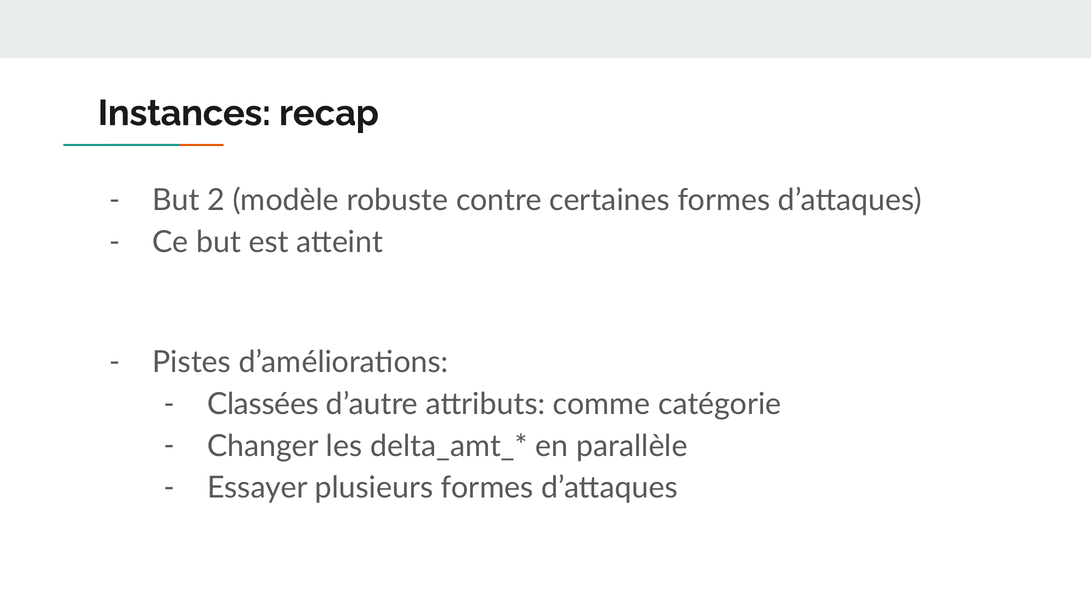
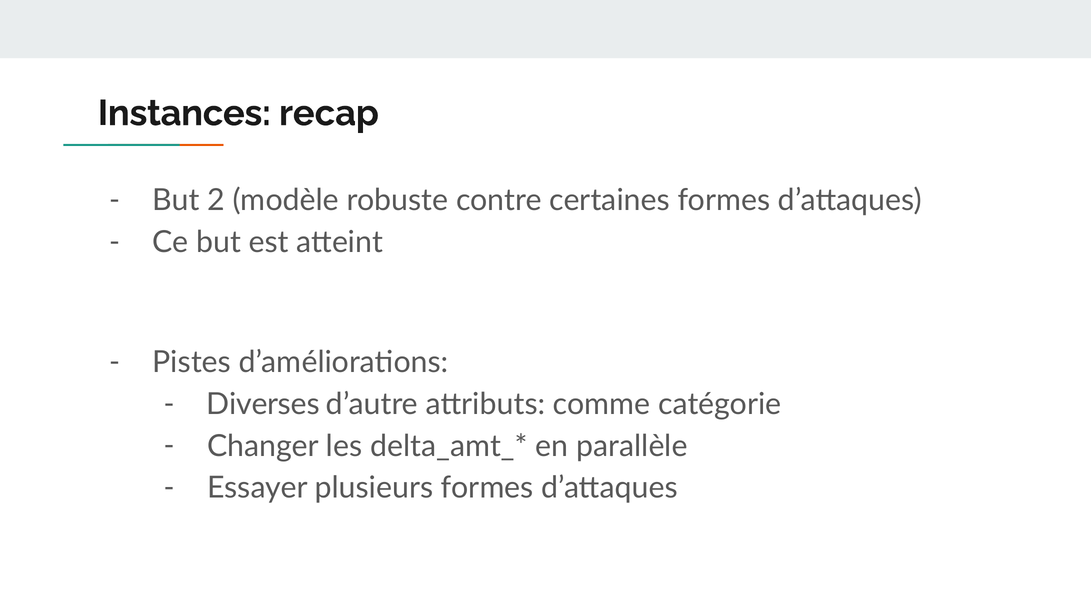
Classées: Classées -> Diverses (263, 404)
